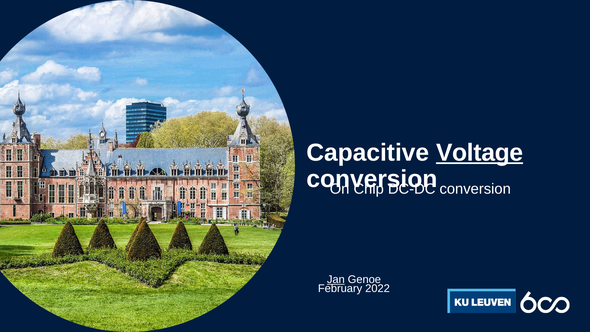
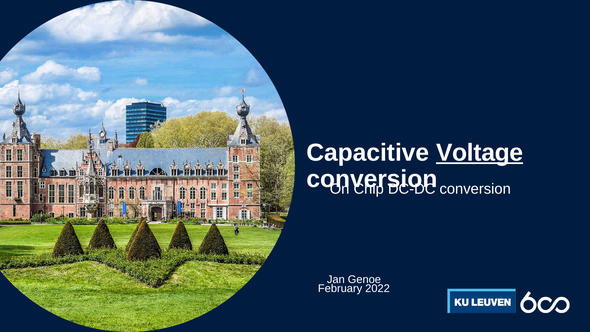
Jan underline: present -> none (336, 279)
